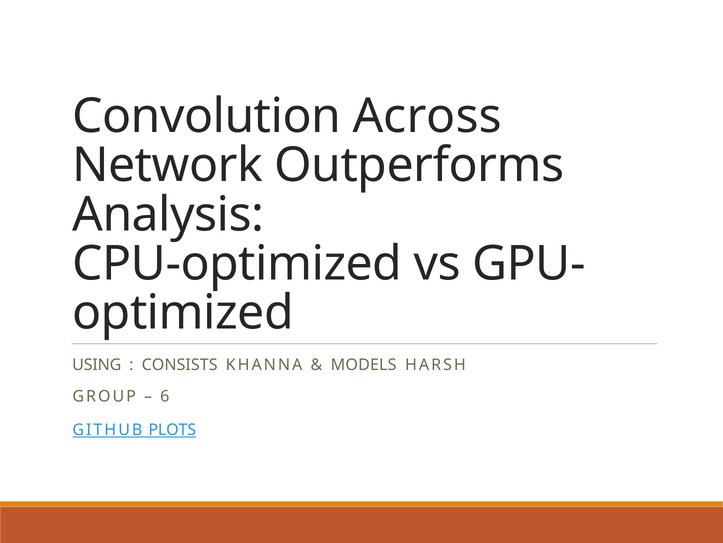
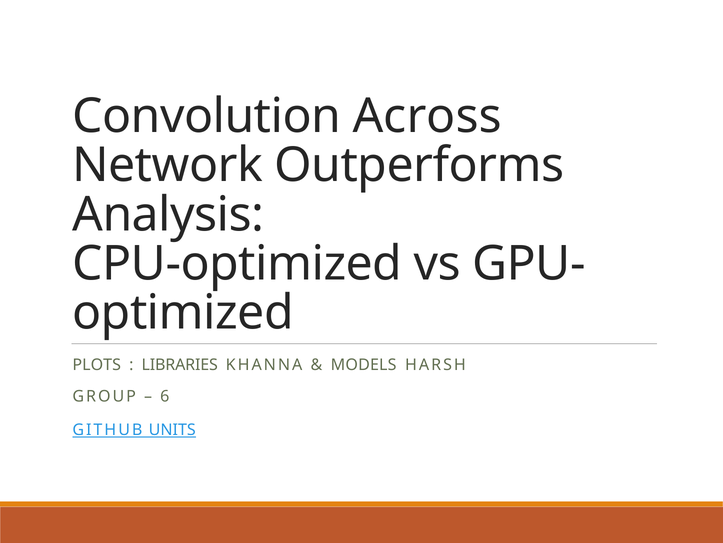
USING: USING -> PLOTS (97, 364)
CONSISTS: CONSISTS -> LIBRARIES (180, 364)
PLOTS: PLOTS -> UNITS (172, 429)
